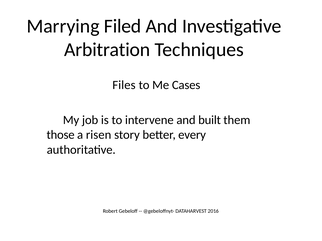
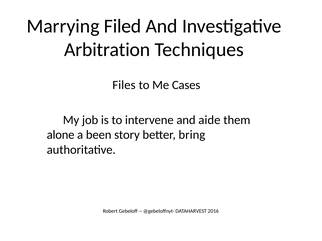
built: built -> aide (209, 120)
those: those -> alone (61, 135)
risen: risen -> been (99, 135)
every: every -> bring (192, 135)
